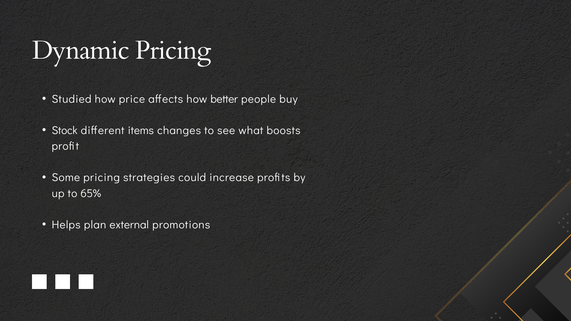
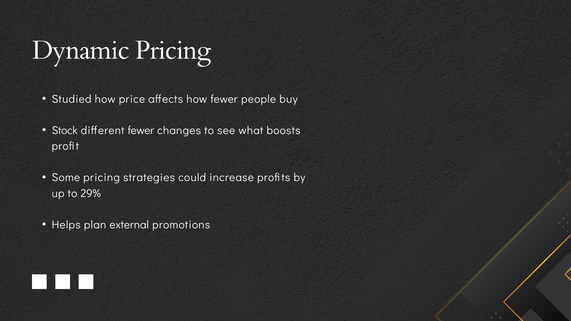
how better: better -> fewer (224, 99)
different items: items -> fewer (141, 131)
65%: 65% -> 29% (91, 193)
